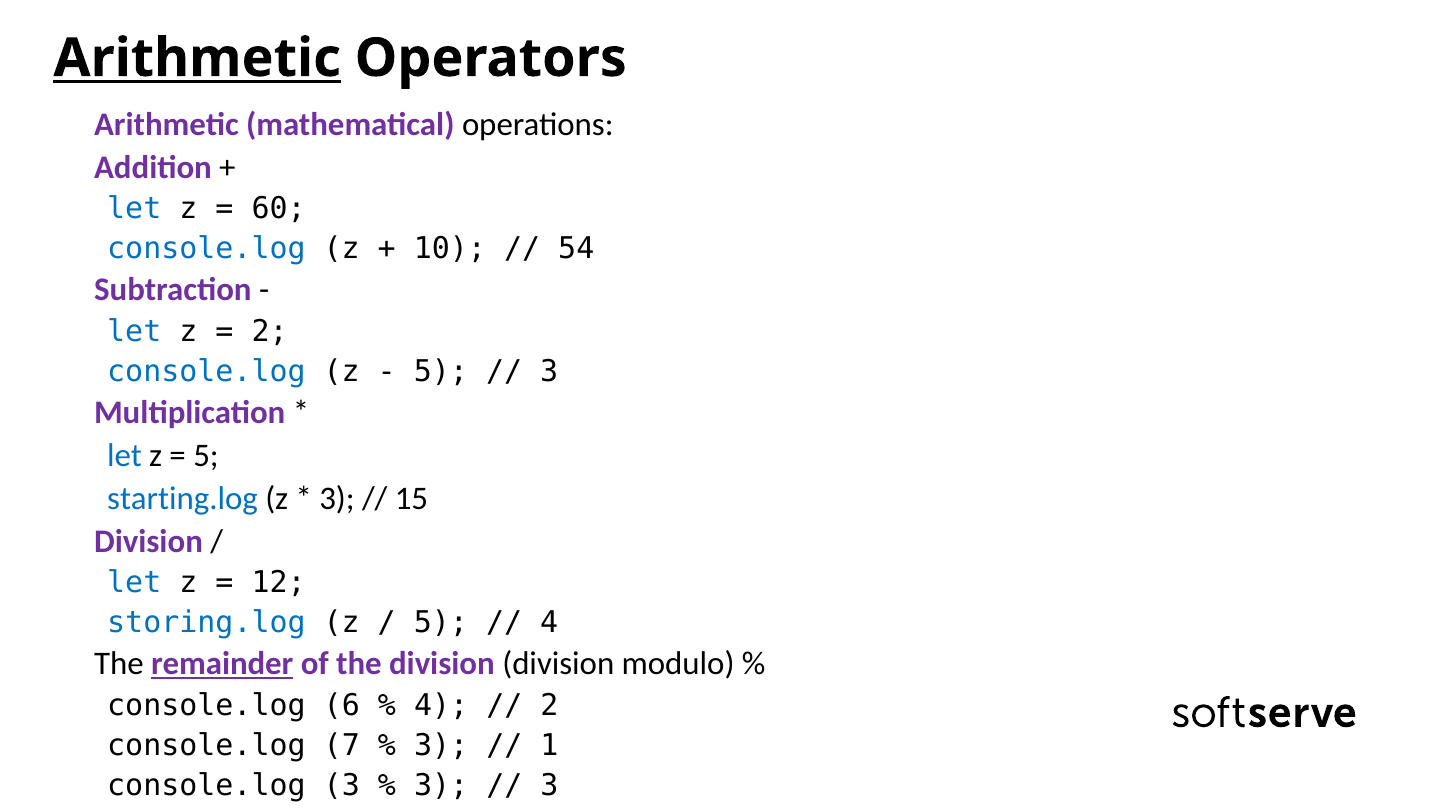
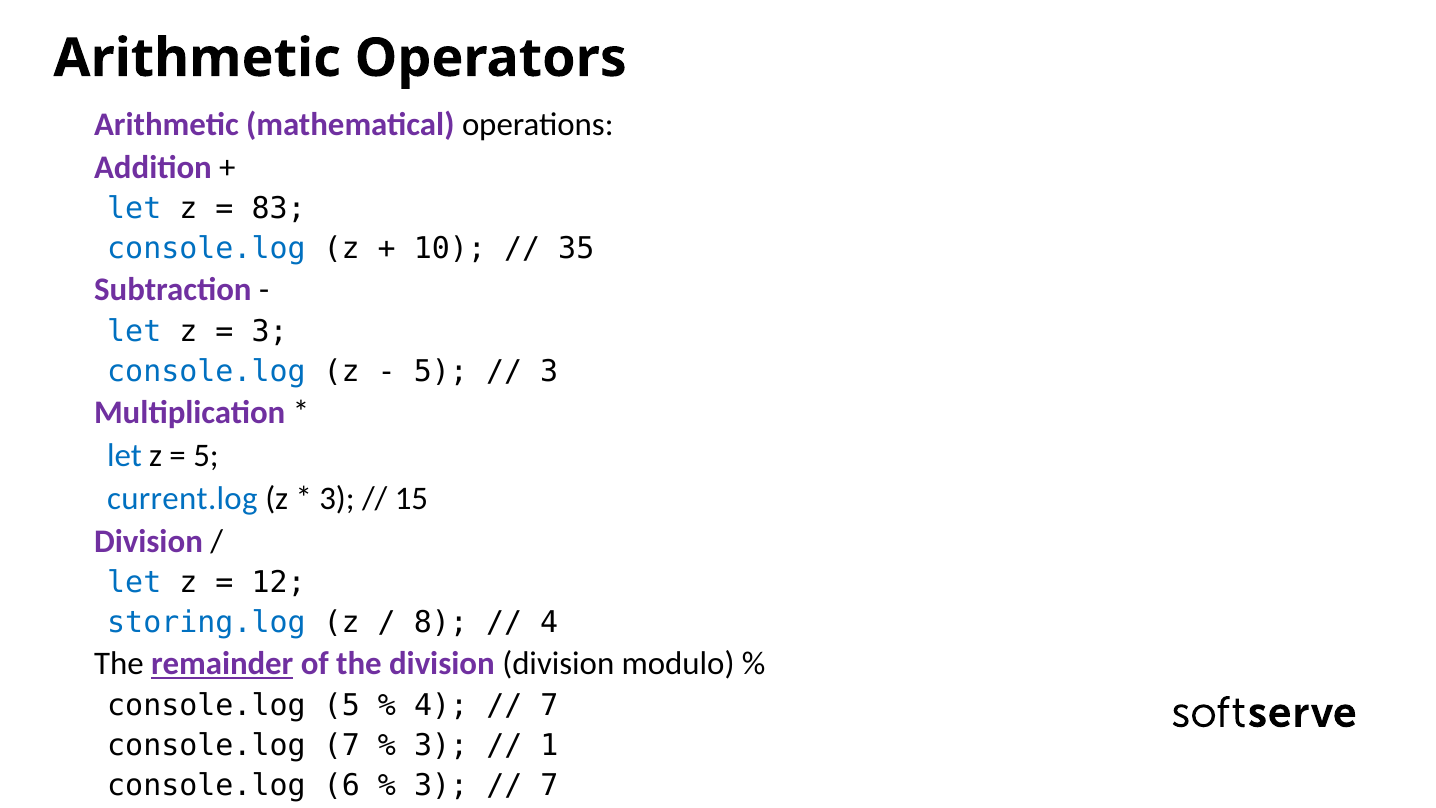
Arithmetic underline: present -> none (197, 58)
60: 60 -> 83 (279, 209)
54: 54 -> 35 (576, 249)
2: 2 -> 3 (270, 331)
starting.log: starting.log -> current.log (182, 498)
5: 5 -> 8 (441, 623)
console.log 6: 6 -> 5 (342, 705)
2: 2 -> 7 (549, 705)
console.log 3: 3 -> 6 (342, 785)
3: 3 -> 7 (549, 785)
